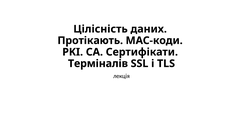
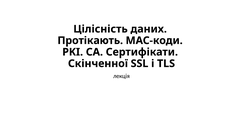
Терміналів: Терміналів -> Скінченної (98, 63)
